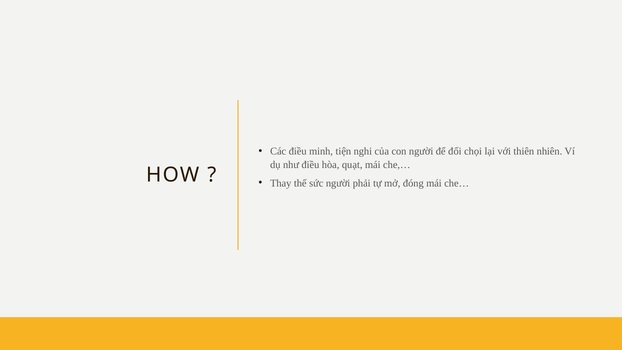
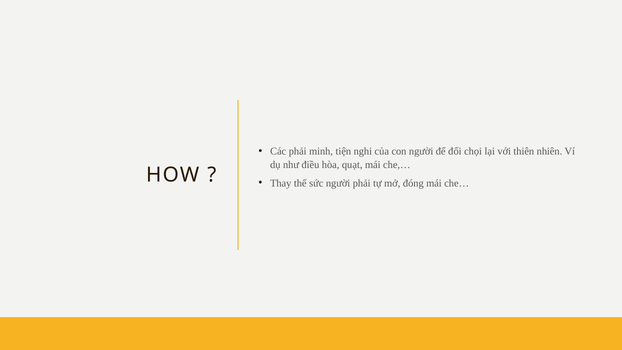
Các điều: điều -> phải (298, 151)
